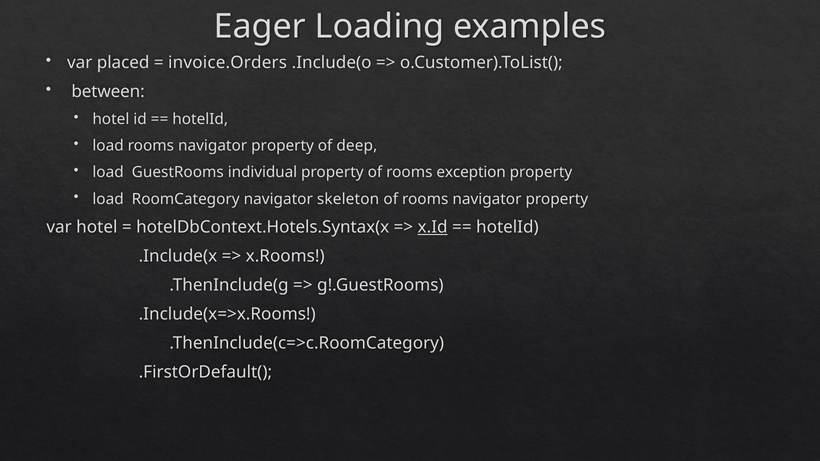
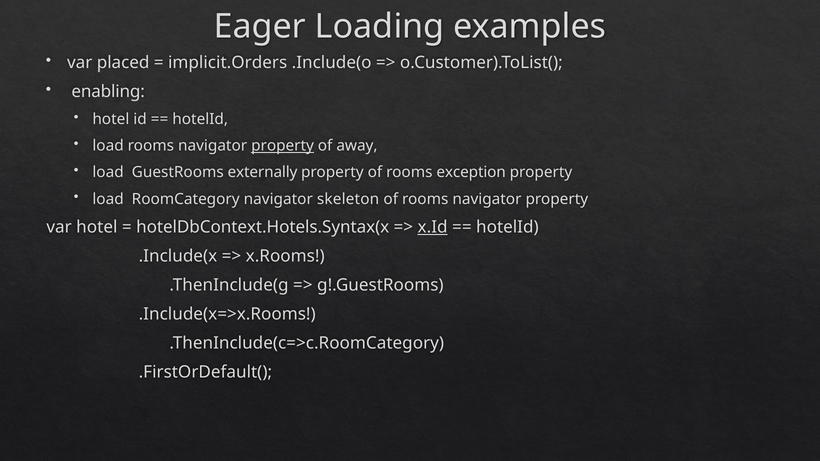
invoice.Orders: invoice.Orders -> implicit.Orders (228, 63)
between: between -> enabling (108, 92)
property underline: none -> present (283, 146)
deep: deep -> away (357, 146)
individual: individual -> externally (263, 172)
